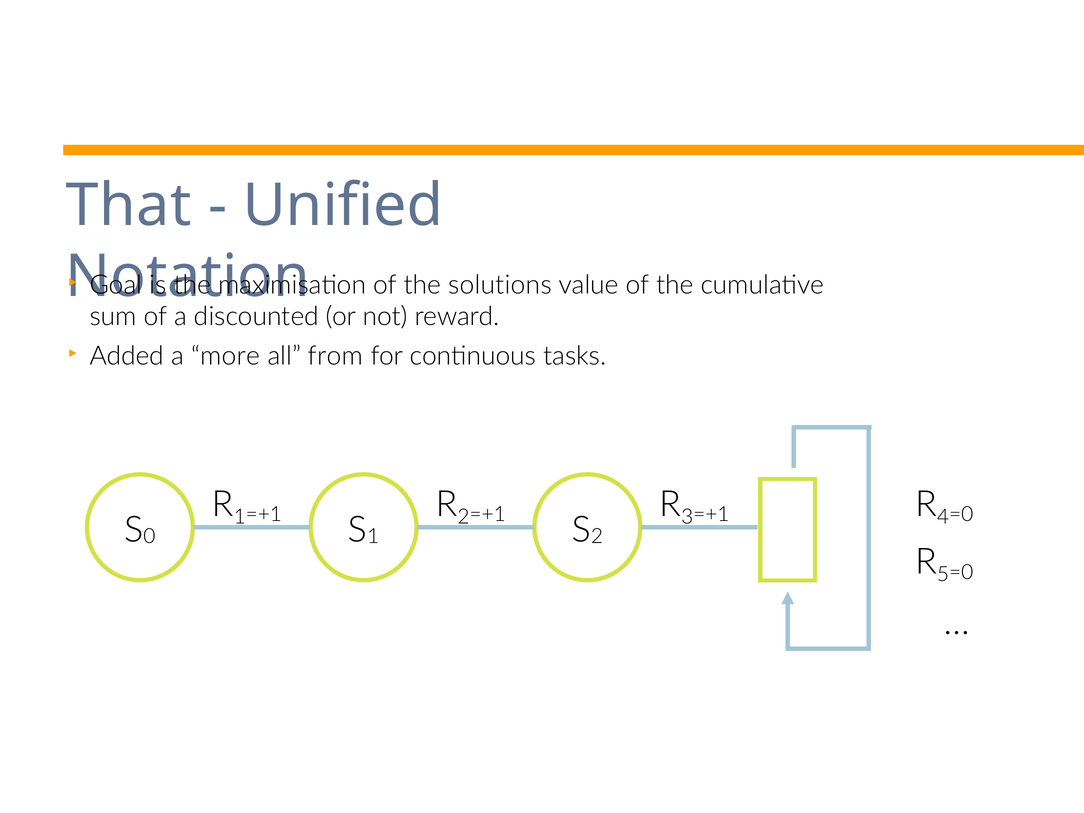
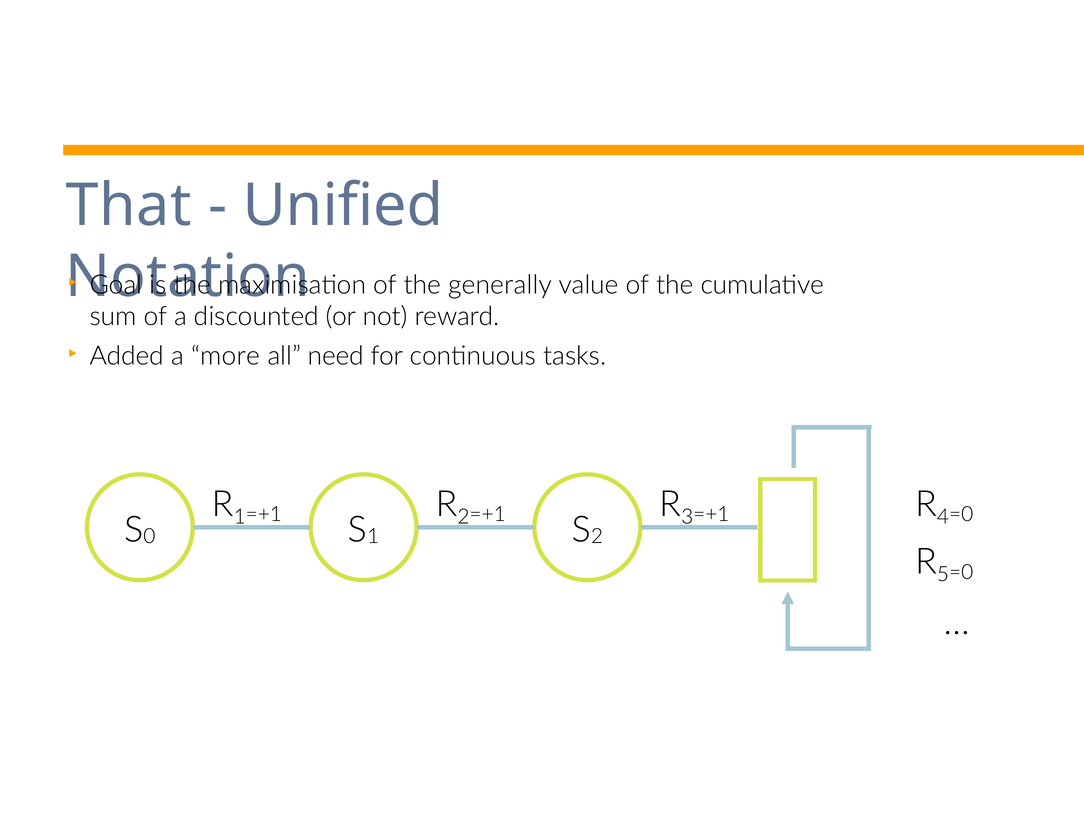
solutions: solutions -> generally (500, 285)
from: from -> need (336, 356)
